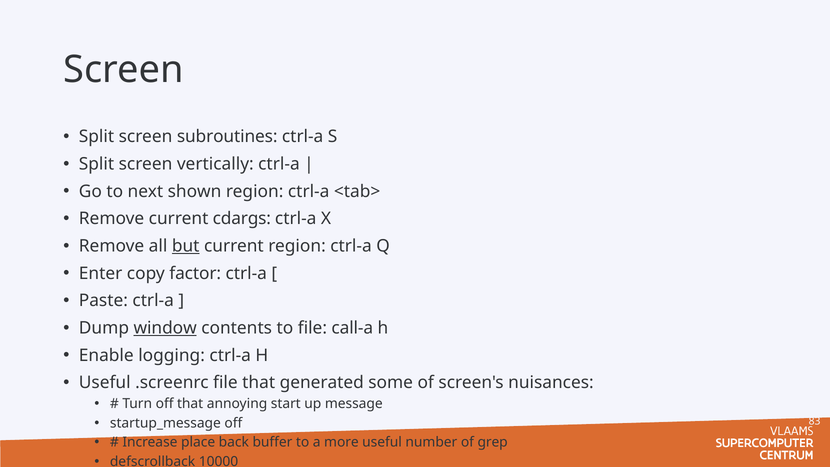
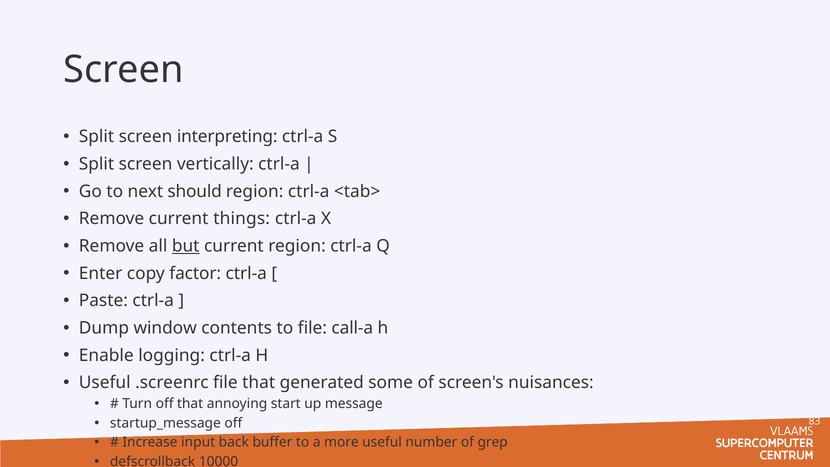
subroutines: subroutines -> interpreting (227, 137)
shown: shown -> should (195, 191)
cdargs: cdargs -> things (242, 219)
window underline: present -> none (165, 328)
place: place -> input (198, 442)
